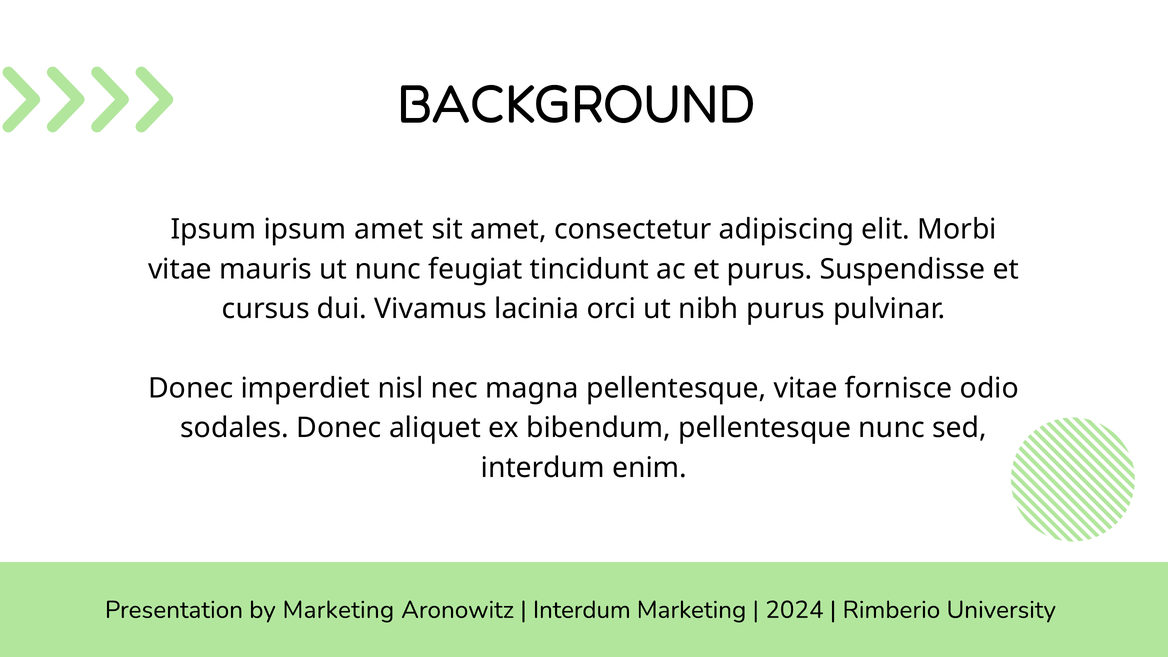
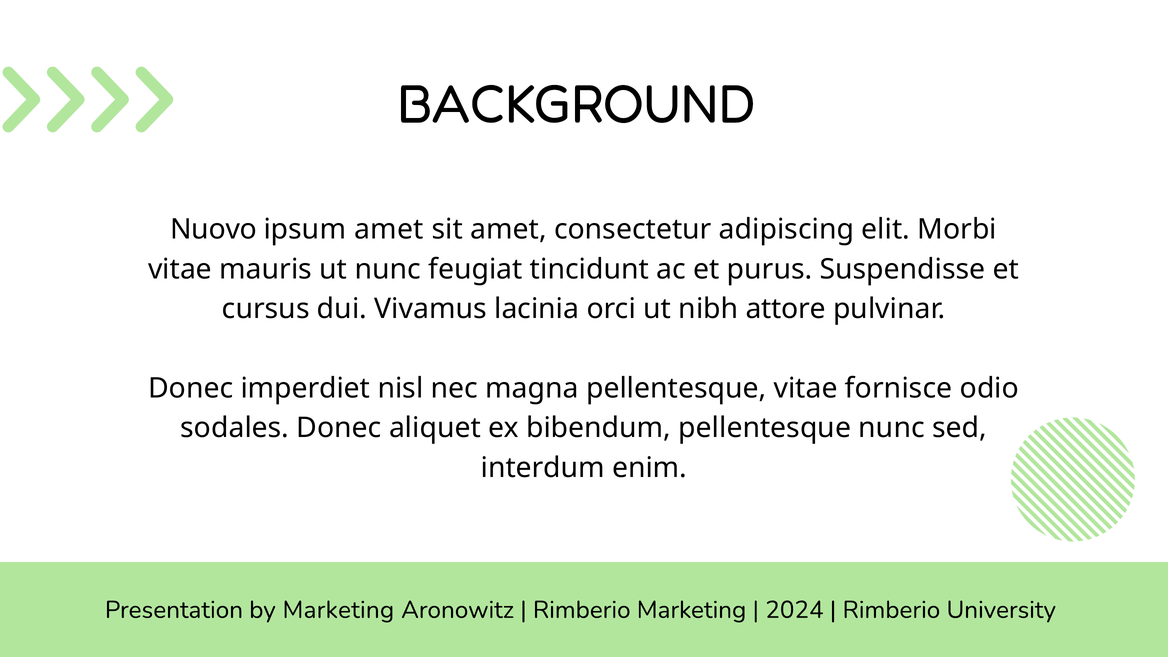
Ipsum: Ipsum -> Nuovo (214, 229)
nibh purus: purus -> attore (786, 309)
Interdum: Interdum -> Rimberio (582, 610)
